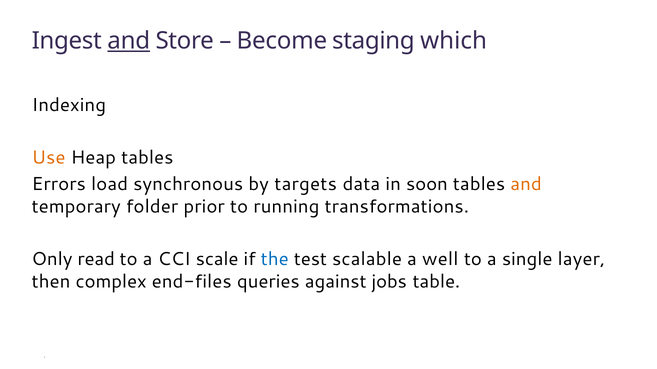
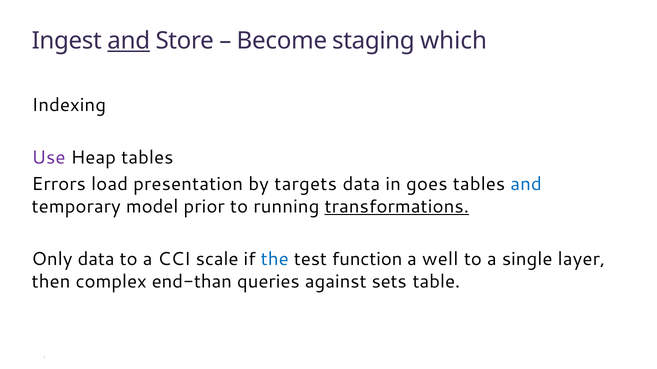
Use colour: orange -> purple (49, 158)
synchronous: synchronous -> presentation (188, 184)
soon: soon -> goes (427, 184)
and colour: orange -> blue (526, 184)
folder: folder -> model (152, 207)
transformations underline: none -> present (397, 207)
Only read: read -> data (96, 259)
scalable: scalable -> function (367, 259)
end-files: end-files -> end-than (192, 282)
jobs: jobs -> sets (389, 282)
